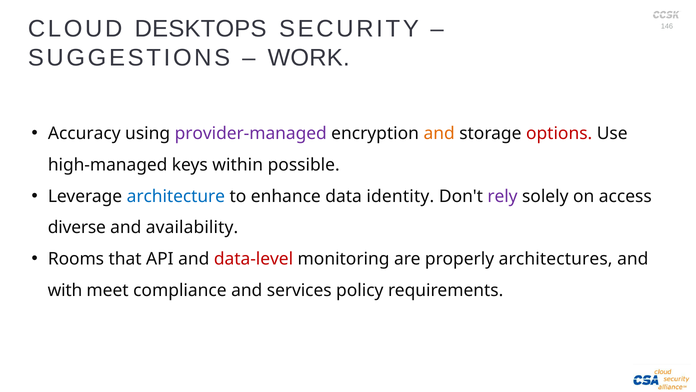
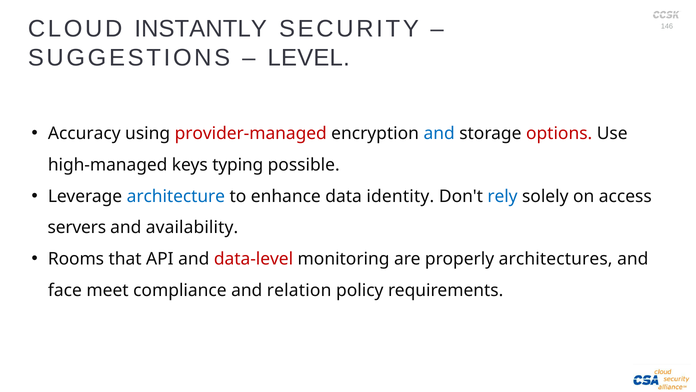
DESKTOPS: DESKTOPS -> INSTANTLY (201, 29)
WORK: WORK -> LEVEL (309, 58)
provider-managed colour: purple -> red (251, 133)
and colour: orange -> blue (439, 133)
within: within -> typing (238, 165)
rely colour: purple -> blue (503, 196)
diverse: diverse -> servers (77, 227)
with: with -> face (65, 290)
services: services -> relation (299, 290)
